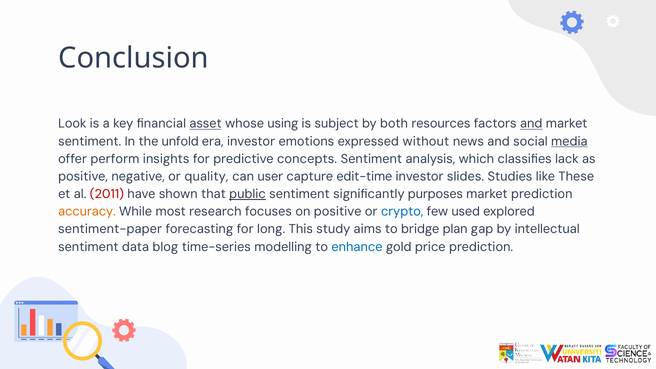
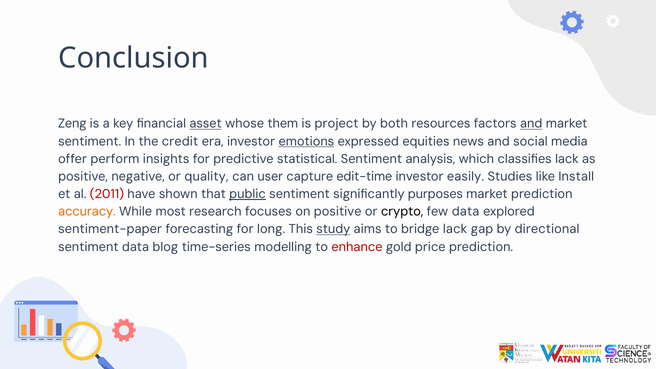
Look: Look -> Zeng (72, 124)
using: using -> them (283, 124)
subject: subject -> project (337, 124)
unfold: unfold -> credit (180, 141)
emotions underline: none -> present (306, 141)
without: without -> equities (426, 141)
media underline: present -> none (569, 141)
concepts: concepts -> statistical (307, 159)
slides: slides -> easily (466, 176)
These: These -> Install (576, 176)
crypto colour: blue -> black (402, 212)
few used: used -> data (466, 212)
study underline: none -> present (333, 229)
bridge plan: plan -> lack (455, 229)
intellectual: intellectual -> directional (547, 229)
enhance colour: blue -> red (357, 247)
